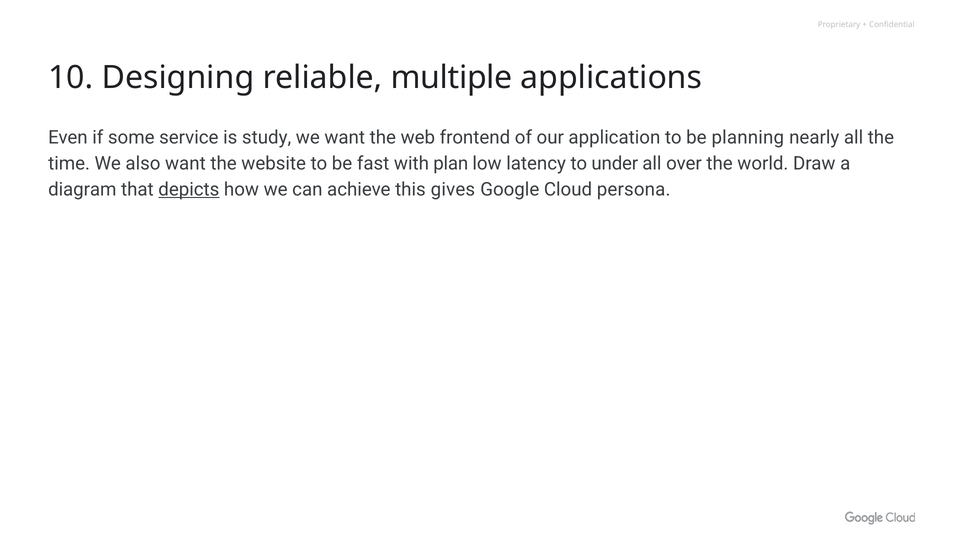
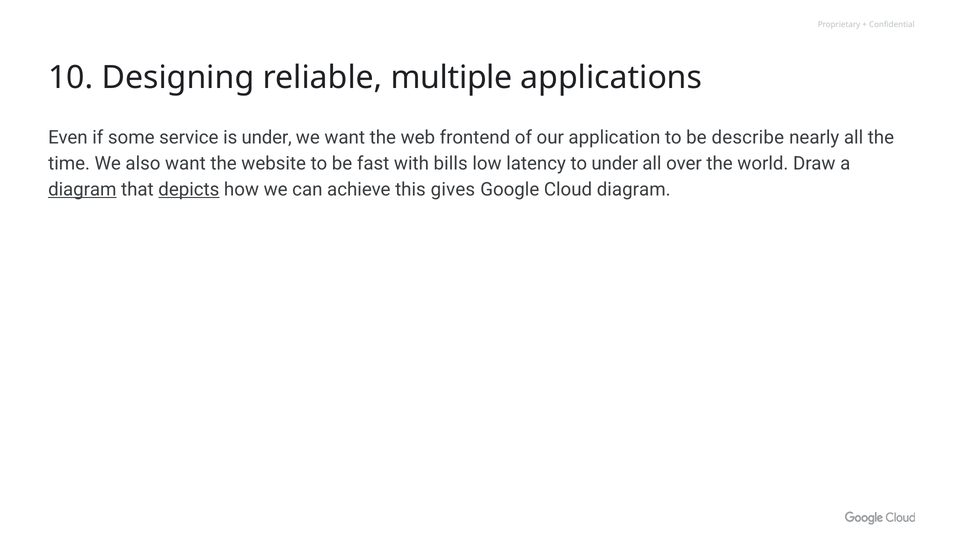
is study: study -> under (267, 138)
planning: planning -> describe (748, 138)
plan: plan -> bills (451, 164)
diagram underline: none -> present (82, 189)
Cloud persona: persona -> diagram (634, 189)
